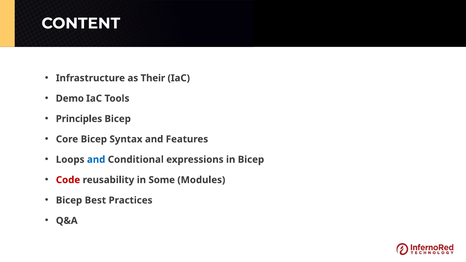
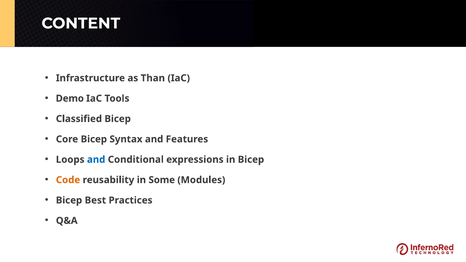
Their: Their -> Than (153, 78)
Principles: Principles -> Classified (79, 119)
Code colour: red -> orange (68, 180)
